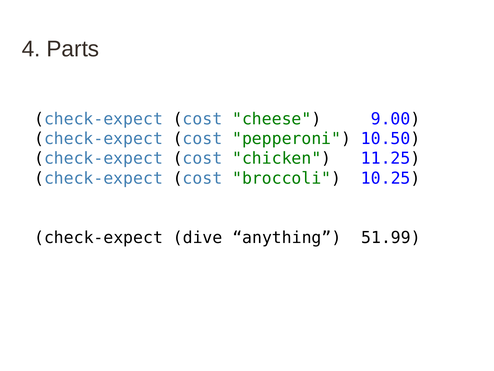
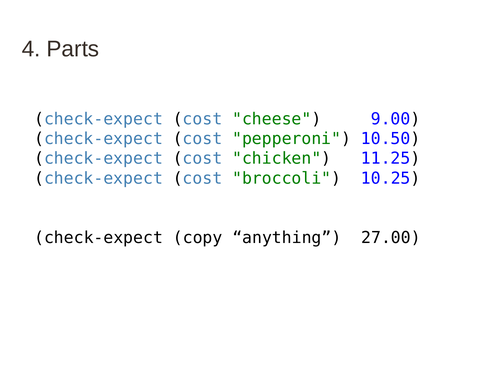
dive: dive -> copy (198, 237)
51.99: 51.99 -> 27.00 (391, 237)
